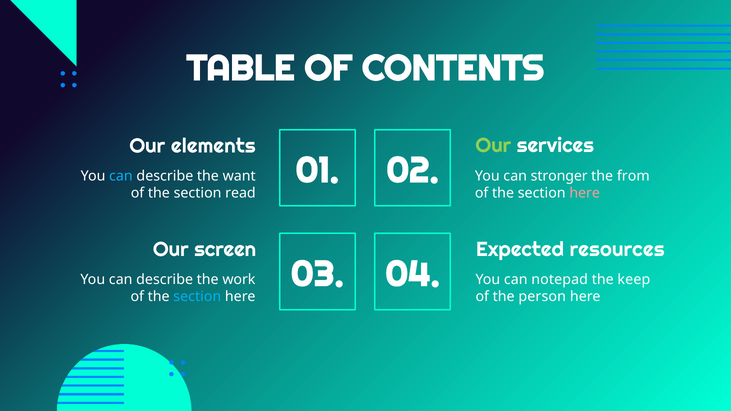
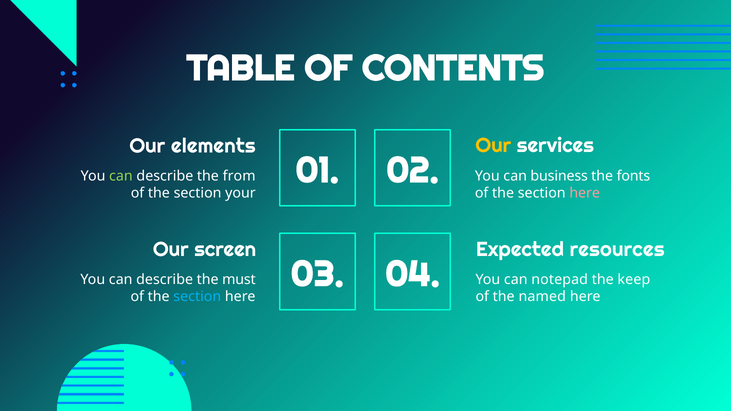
Our colour: light green -> yellow (493, 146)
can colour: light blue -> light green (121, 176)
want: want -> from (239, 176)
stronger: stronger -> business (559, 176)
from: from -> fonts (633, 176)
read: read -> your (240, 193)
work: work -> must (239, 280)
person: person -> named (542, 297)
